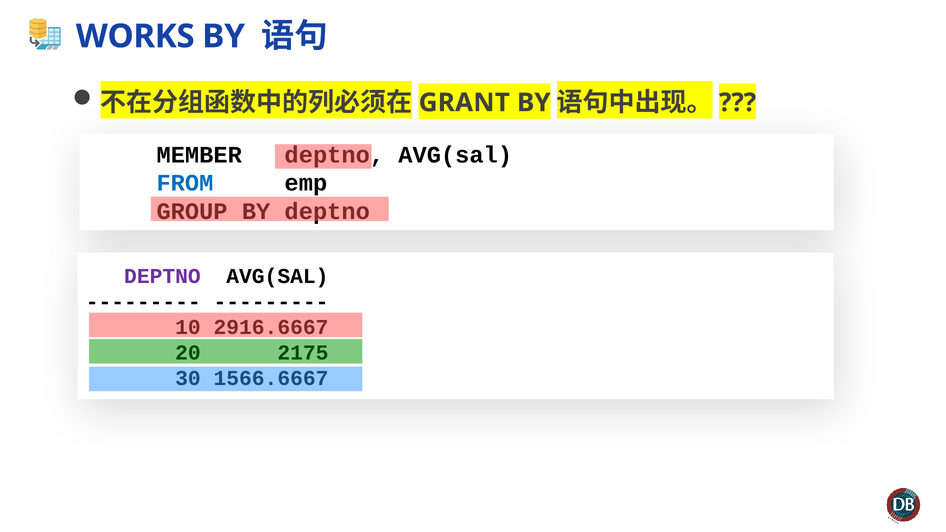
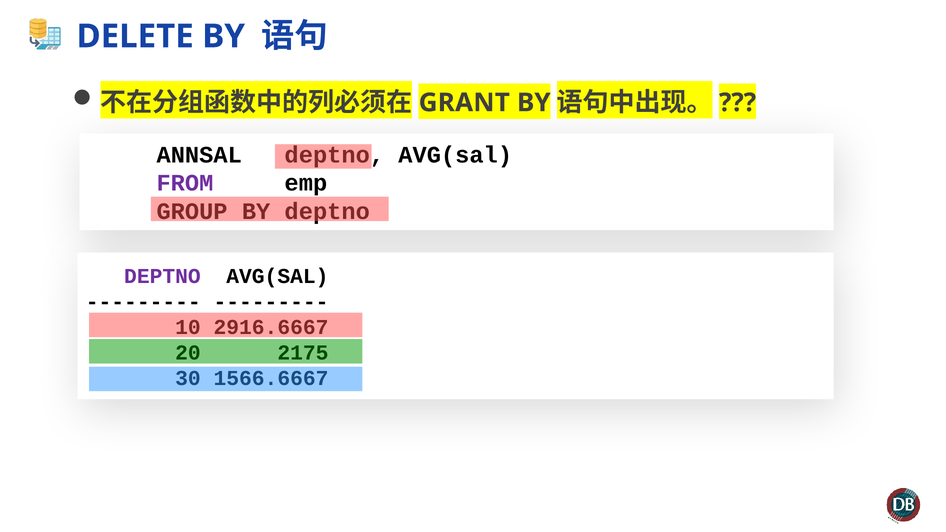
WORKS: WORKS -> DELETE (135, 36)
MEMBER: MEMBER -> ANNSAL (199, 155)
FROM colour: blue -> purple (185, 183)
